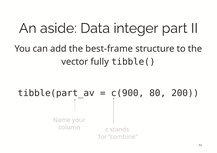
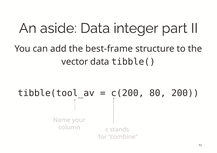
vector fully: fully -> data (100, 62)
tibble(part_av: tibble(part_av -> tibble(tool_av (56, 93)
c(900: c(900 -> c(200 (128, 93)
